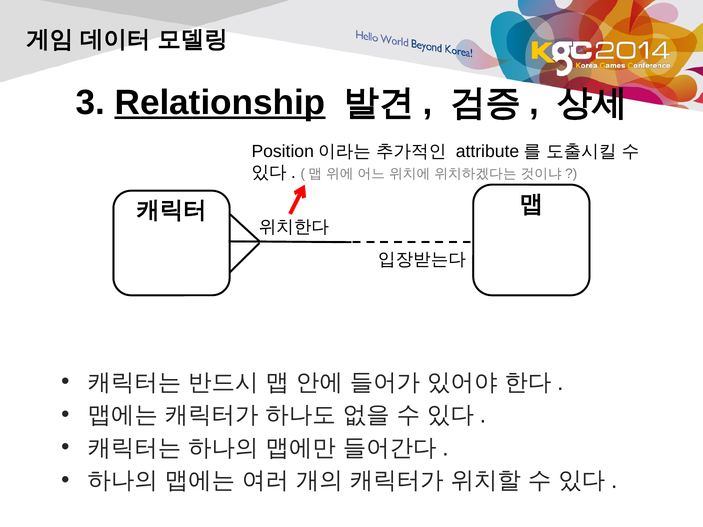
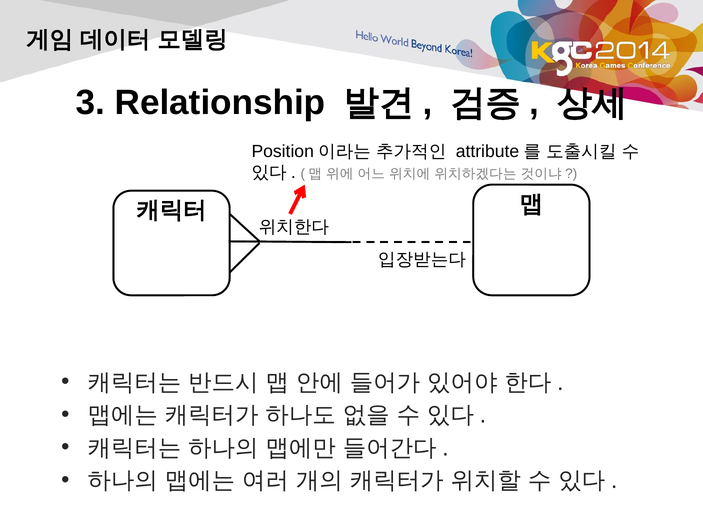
Relationship underline: present -> none (220, 103)
